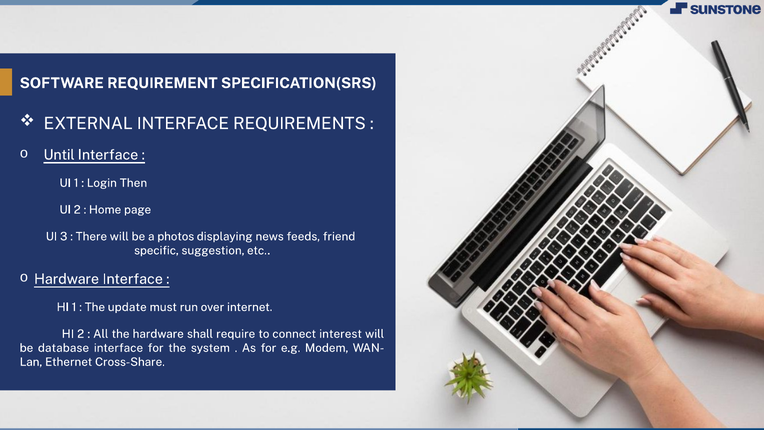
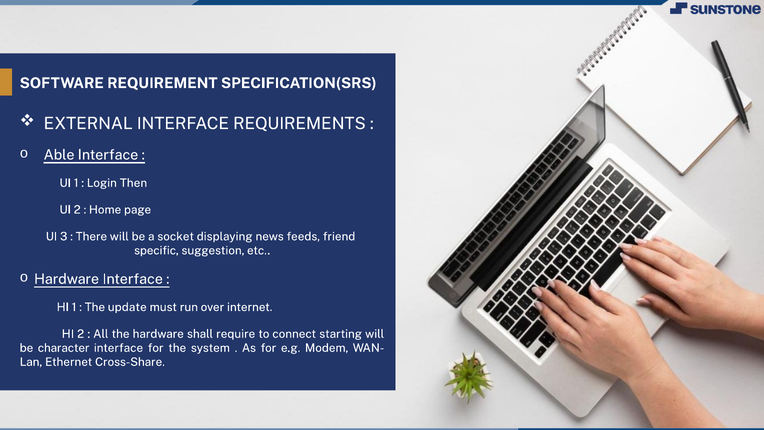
Until: Until -> Able (59, 155)
photos: photos -> socket (176, 236)
interest: interest -> starting (341, 334)
database: database -> character (64, 348)
